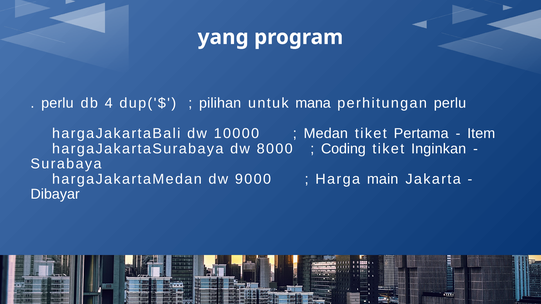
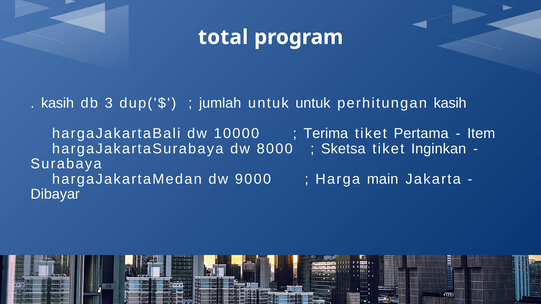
yang: yang -> total (223, 37)
perlu: perlu -> kasih (58, 103)
4: 4 -> 3 (109, 103)
pilihan: pilihan -> jumlah (220, 103)
untuk mana: mana -> untuk (313, 103)
perhitungan perlu: perlu -> kasih (450, 103)
Medan: Medan -> Terima (326, 134)
Coding: Coding -> Sketsa (343, 149)
